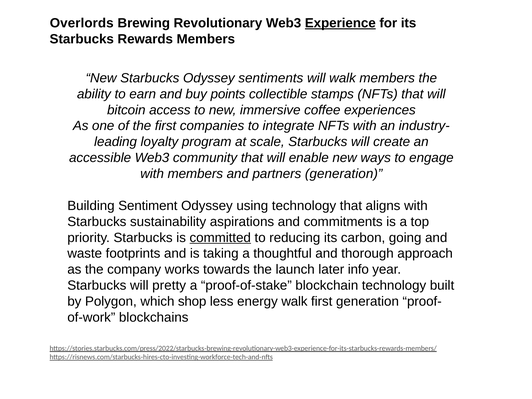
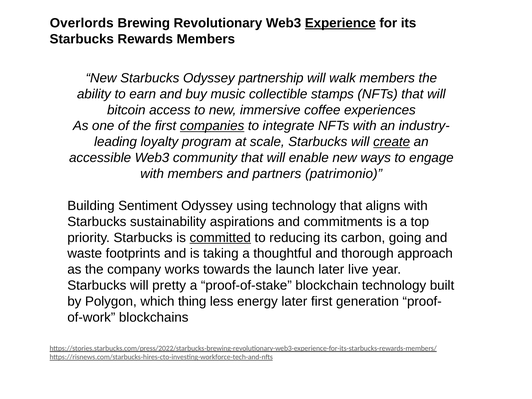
sentiments: sentiments -> partnership (271, 78)
points: points -> music (228, 94)
companies underline: none -> present (212, 126)
create underline: none -> present (392, 142)
partners generation: generation -> patrimonio (344, 174)
info: info -> live (358, 270)
shop: shop -> thing (192, 301)
energy walk: walk -> later (294, 301)
